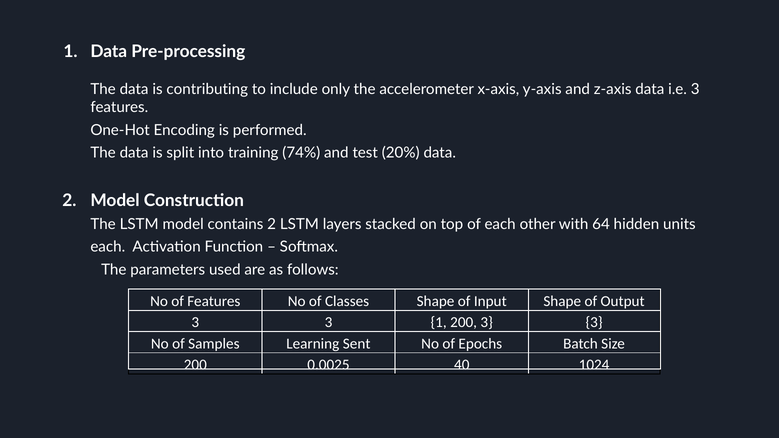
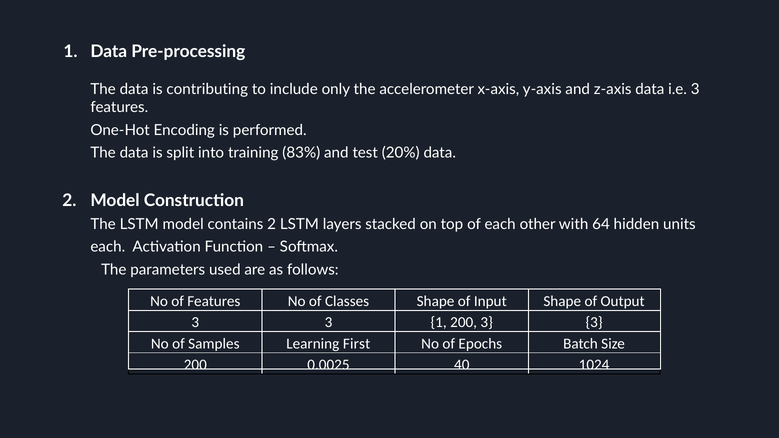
74%: 74% -> 83% (301, 153)
Sent: Sent -> First (357, 344)
